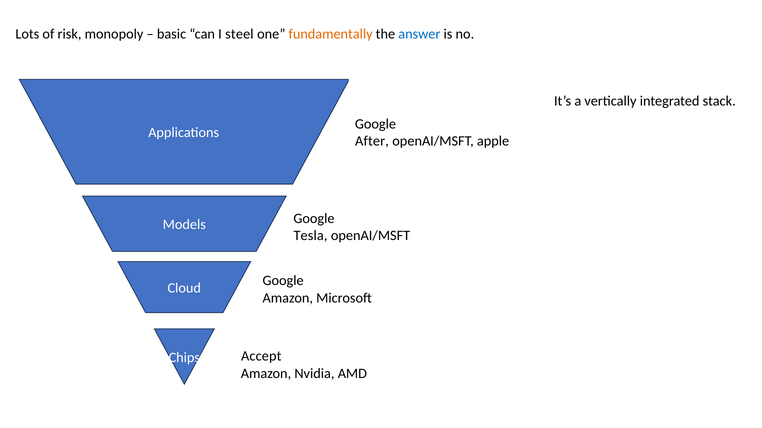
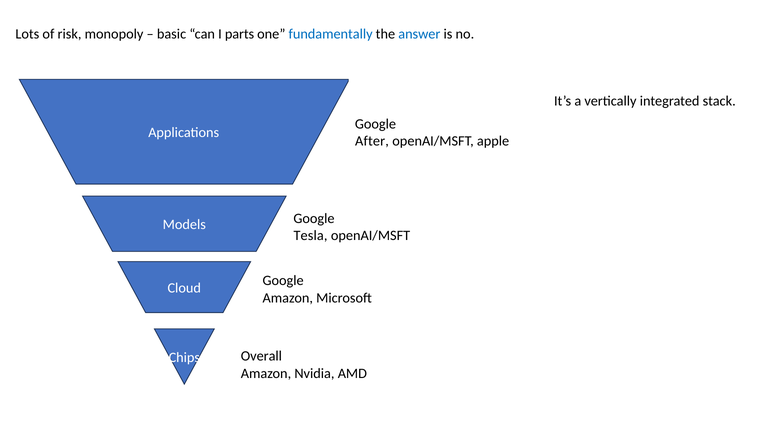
steel: steel -> parts (240, 34)
fundamentally colour: orange -> blue (331, 34)
Accept: Accept -> Overall (261, 357)
